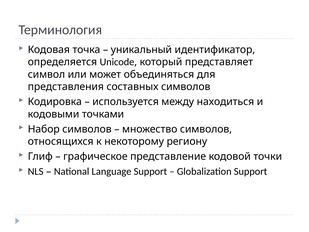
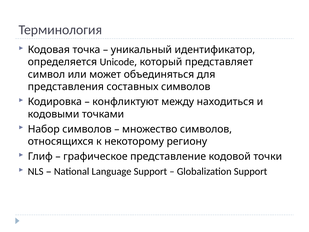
используется: используется -> конфликтуют (126, 102)
